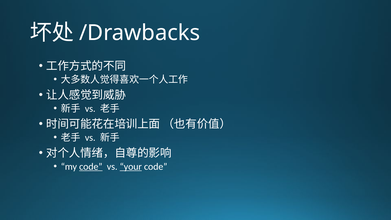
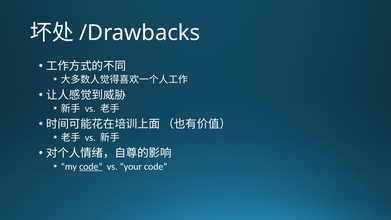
your underline: present -> none (131, 167)
